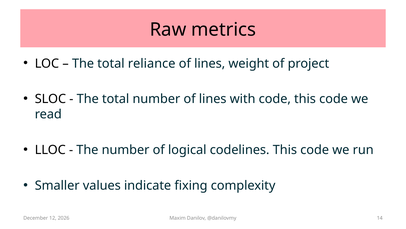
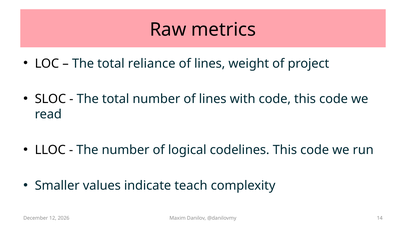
fixing: fixing -> teach (191, 185)
